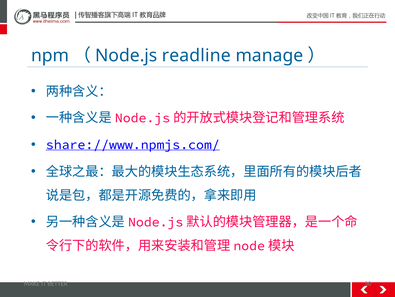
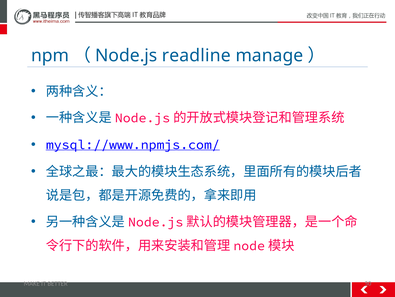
share://www.npmjs.com/: share://www.npmjs.com/ -> mysql://www.npmjs.com/ (133, 144)
